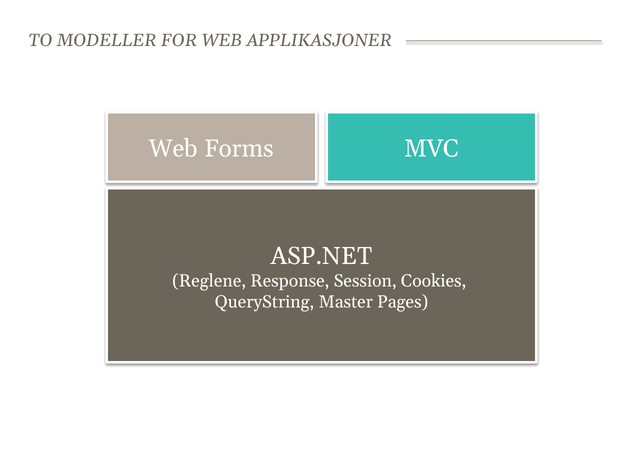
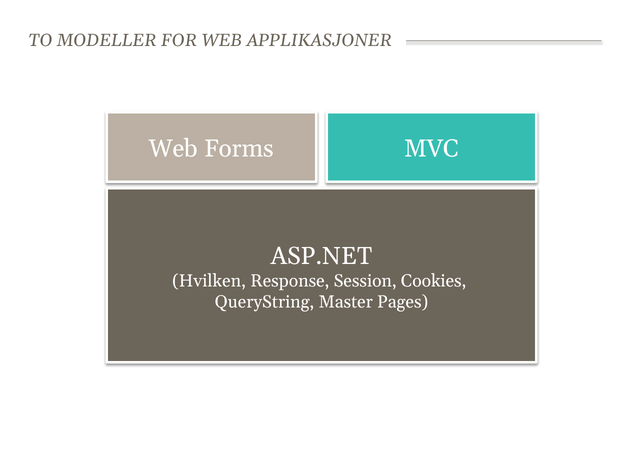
Reglene: Reglene -> Hvilken (209, 280)
